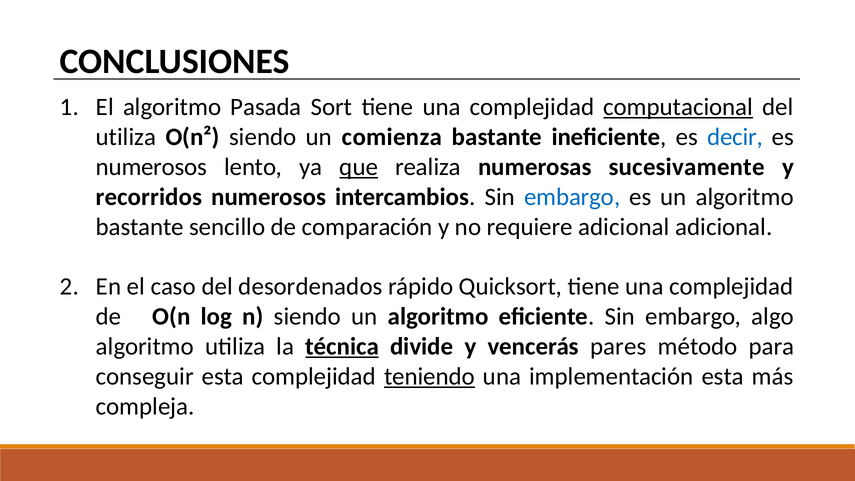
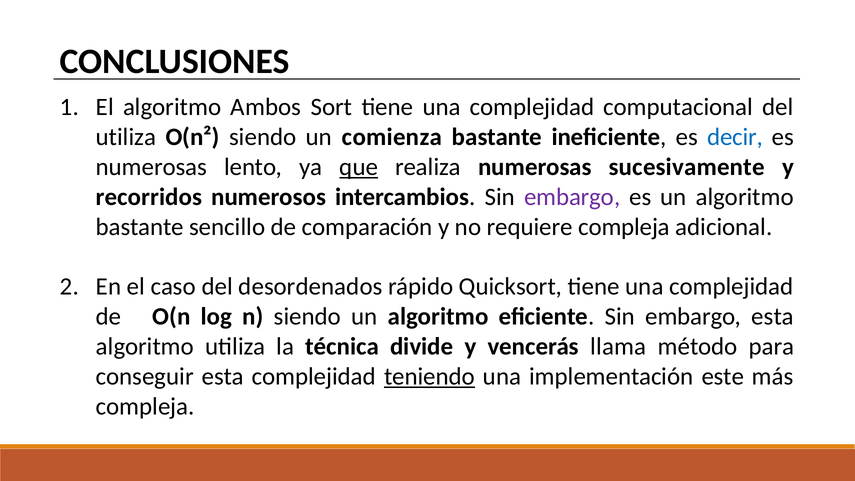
Pasada: Pasada -> Ambos (266, 107)
computacional underline: present -> none (678, 107)
numerosos: numerosos -> numerosas (151, 167)
embargo colour: blue -> purple (572, 197)
requiere adicional: adicional -> compleja (624, 227)
embargo algo: algo -> esta (773, 317)
técnica underline: present -> none (342, 347)
pares: pares -> llama (618, 347)
implementación esta: esta -> este (723, 376)
